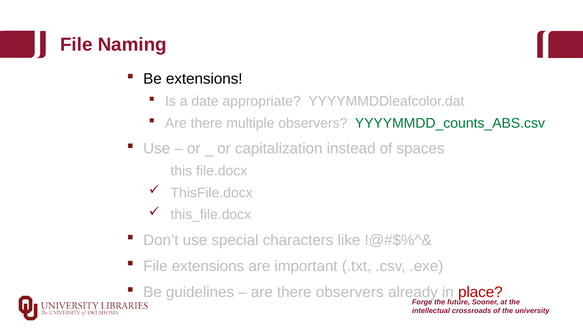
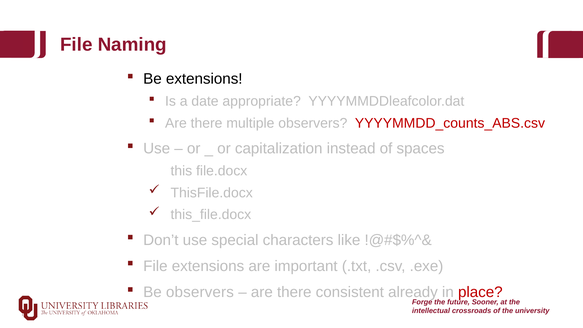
YYYYMMDD_counts_ABS.csv colour: green -> red (450, 123)
Be guidelines: guidelines -> observers (200, 292)
there observers: observers -> consistent (350, 292)
